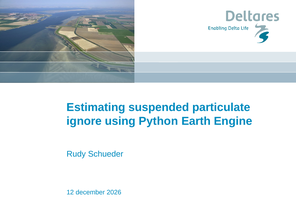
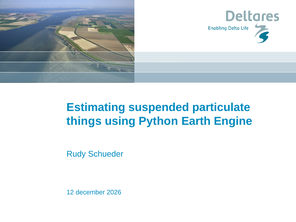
ignore: ignore -> things (84, 121)
